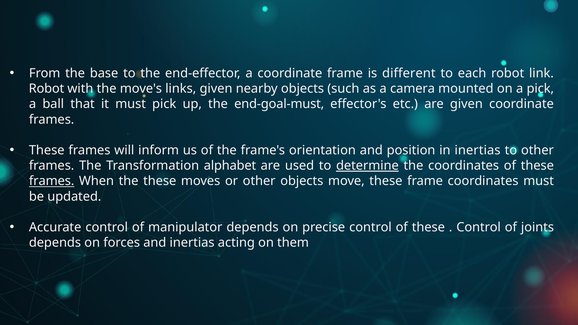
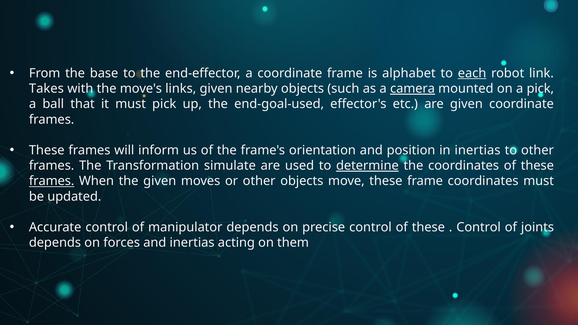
different: different -> alphabet (409, 73)
each underline: none -> present (472, 73)
Robot: Robot -> Takes (46, 89)
camera underline: none -> present (413, 89)
end-goal-must: end-goal-must -> end-goal-used (279, 104)
alphabet: alphabet -> simulate (230, 166)
the these: these -> given (160, 181)
